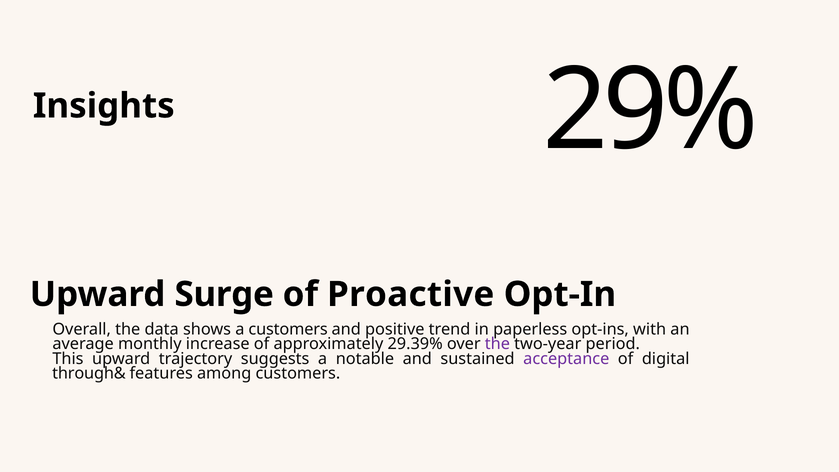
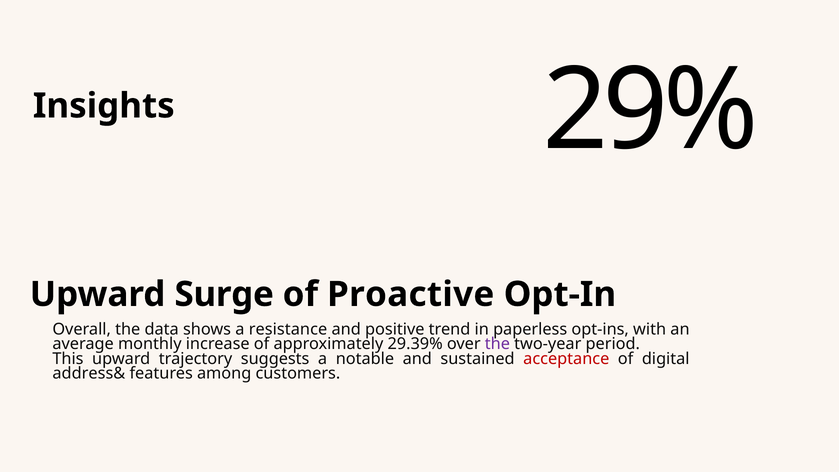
a customers: customers -> resistance (288, 329)
acceptance colour: purple -> red (566, 359)
through&: through& -> address& (89, 373)
